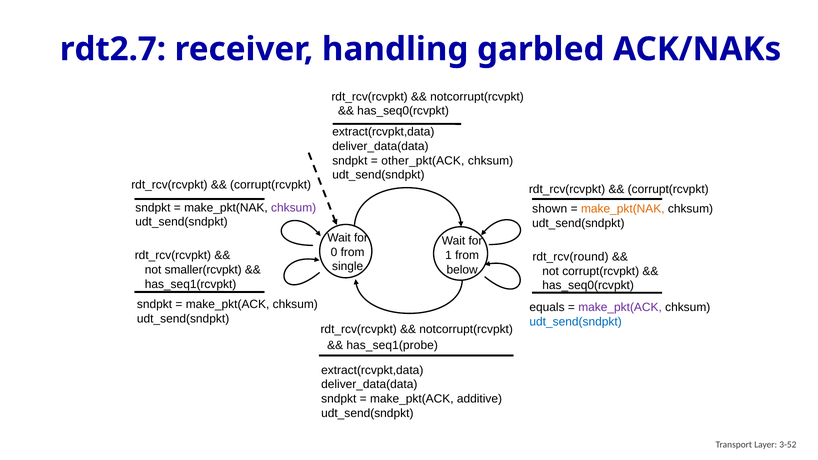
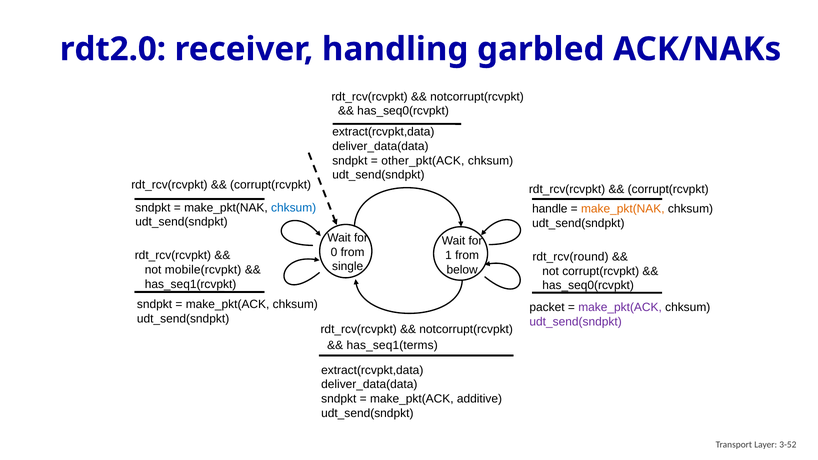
rdt2.7: rdt2.7 -> rdt2.0 (113, 49)
chksum colour: purple -> blue (294, 208)
shown: shown -> handle (550, 209)
smaller(rcvpkt: smaller(rcvpkt -> mobile(rcvpkt (203, 270)
equals: equals -> packet (547, 307)
udt_send(sndpkt colour: blue -> purple (576, 322)
has_seq1(probe: has_seq1(probe -> has_seq1(terms (392, 345)
